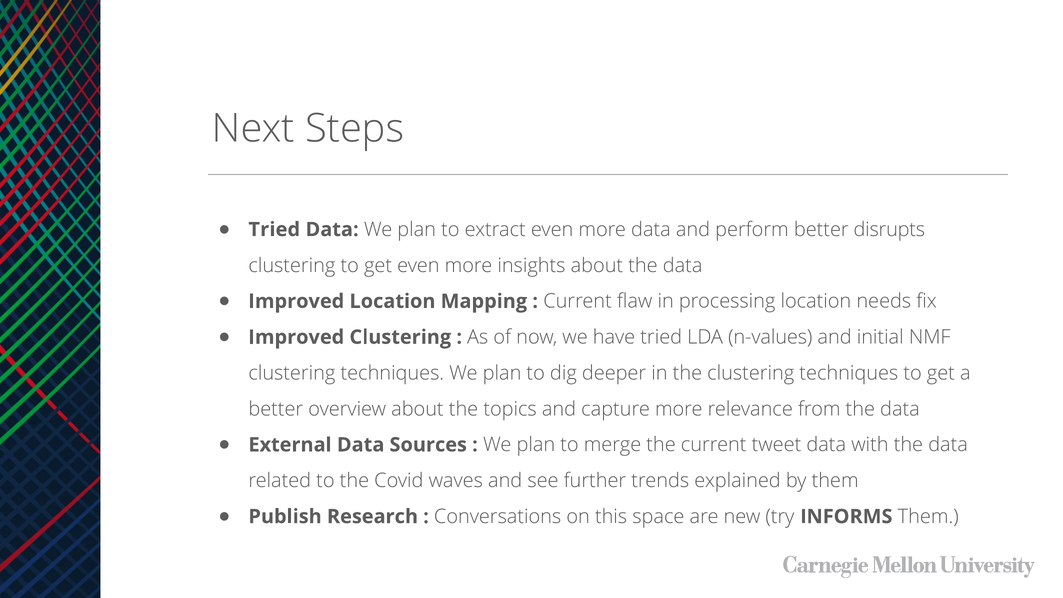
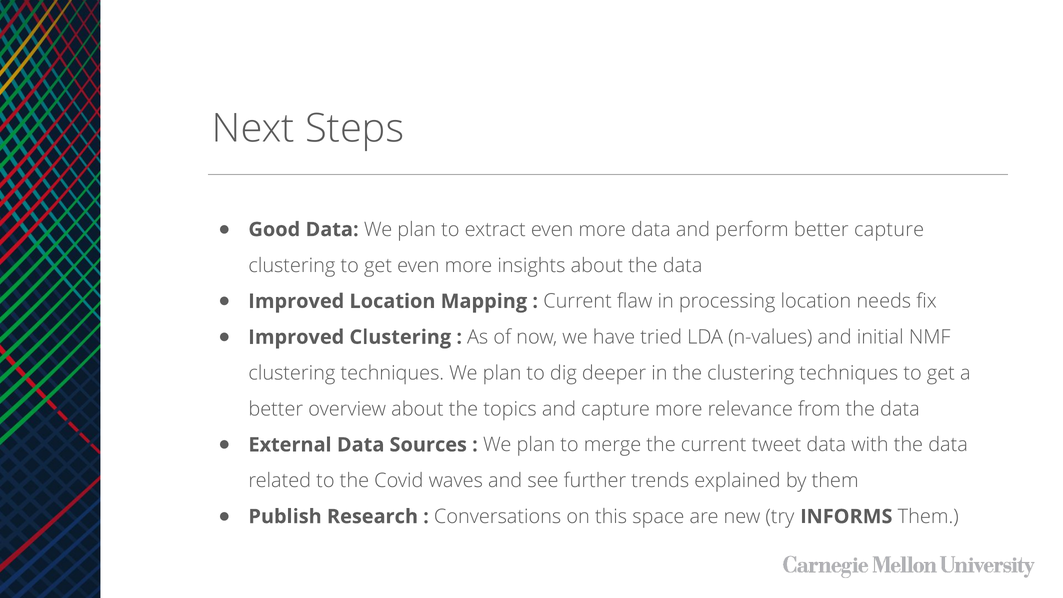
Tried: Tried -> Good (274, 230)
better disrupts: disrupts -> capture (889, 230)
